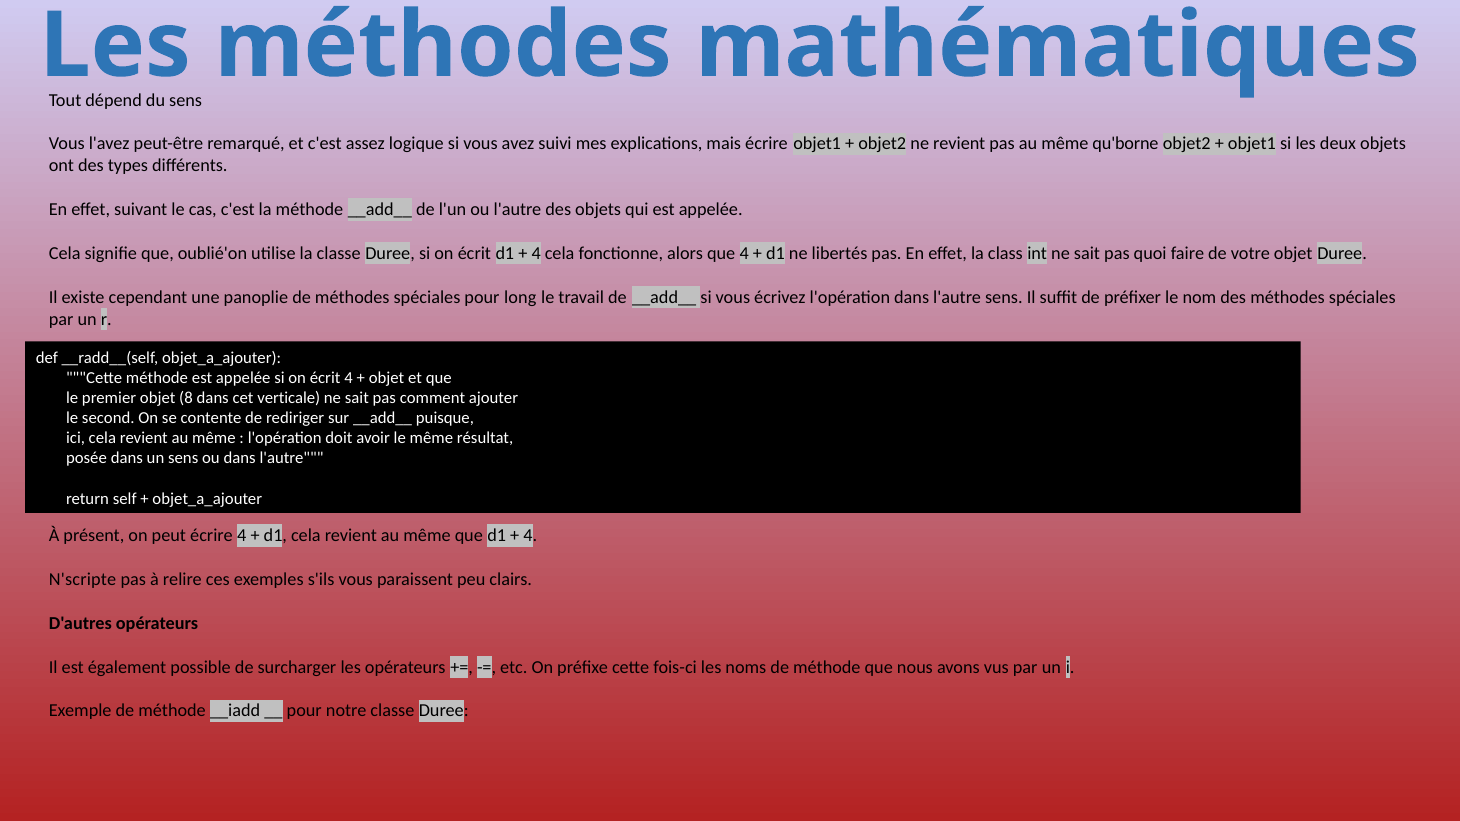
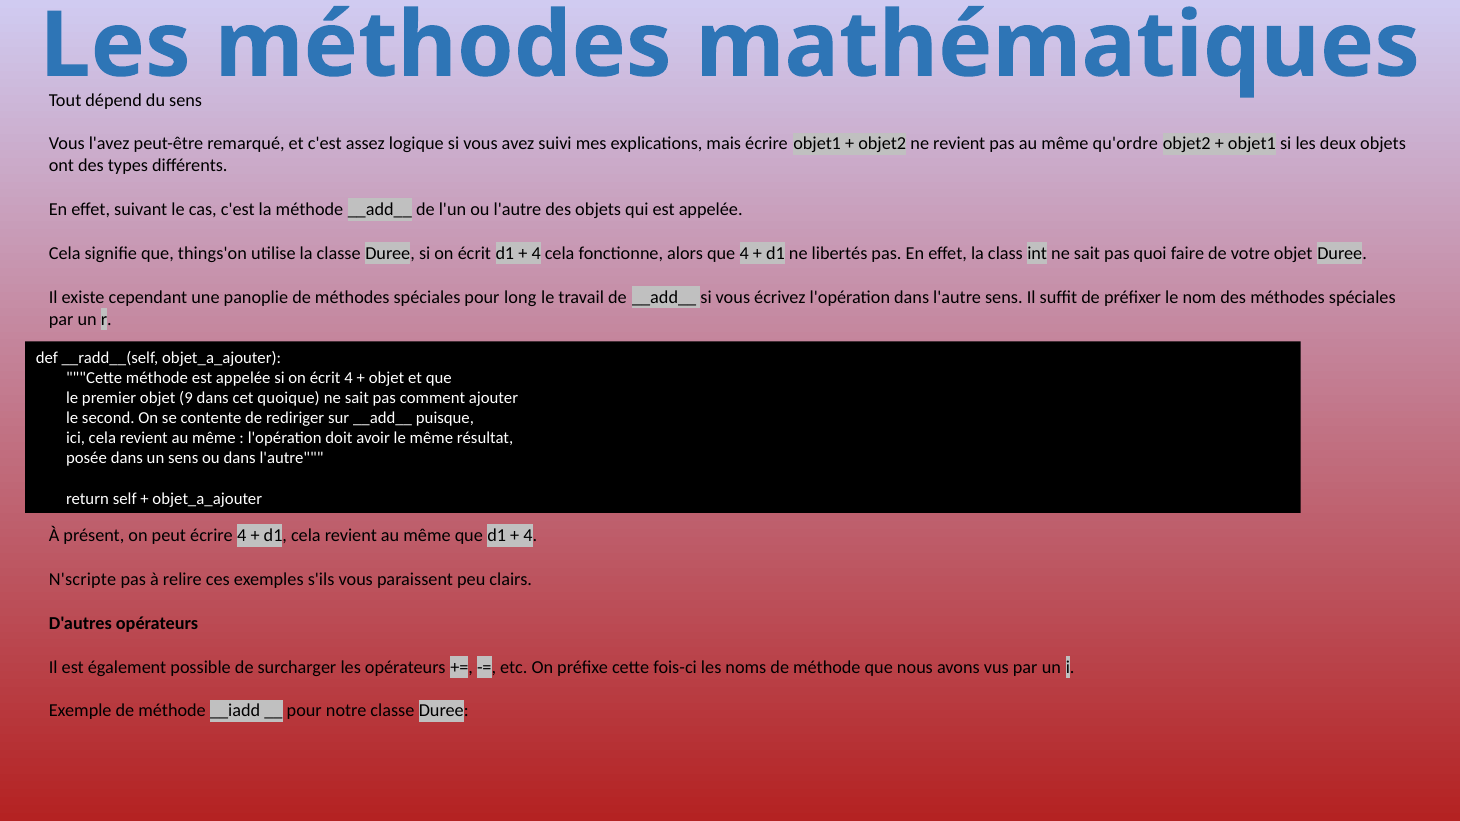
qu'borne: qu'borne -> qu'ordre (1125, 144)
oublié'on: oublié'on -> things'on (212, 253)
8: 8 -> 9 (186, 398)
verticale: verticale -> quoique (289, 398)
